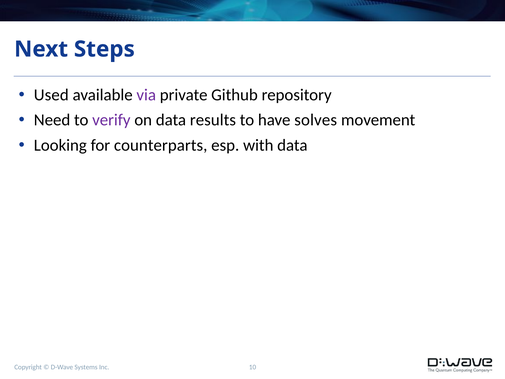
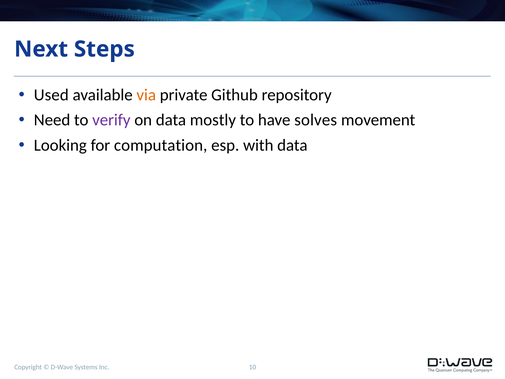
via colour: purple -> orange (146, 95)
results: results -> mostly (213, 120)
counterparts: counterparts -> computation (161, 145)
